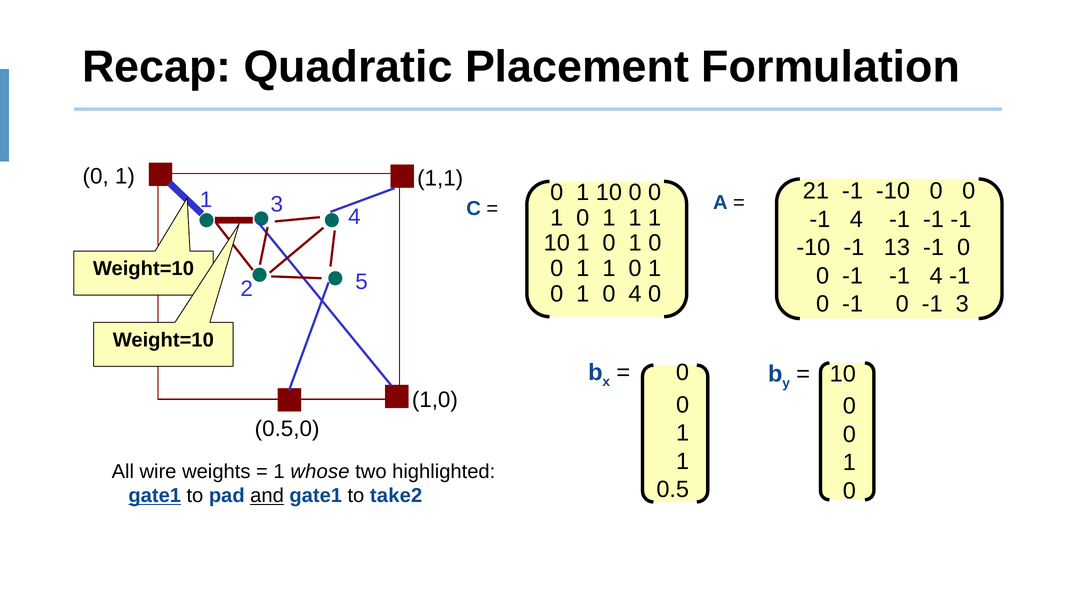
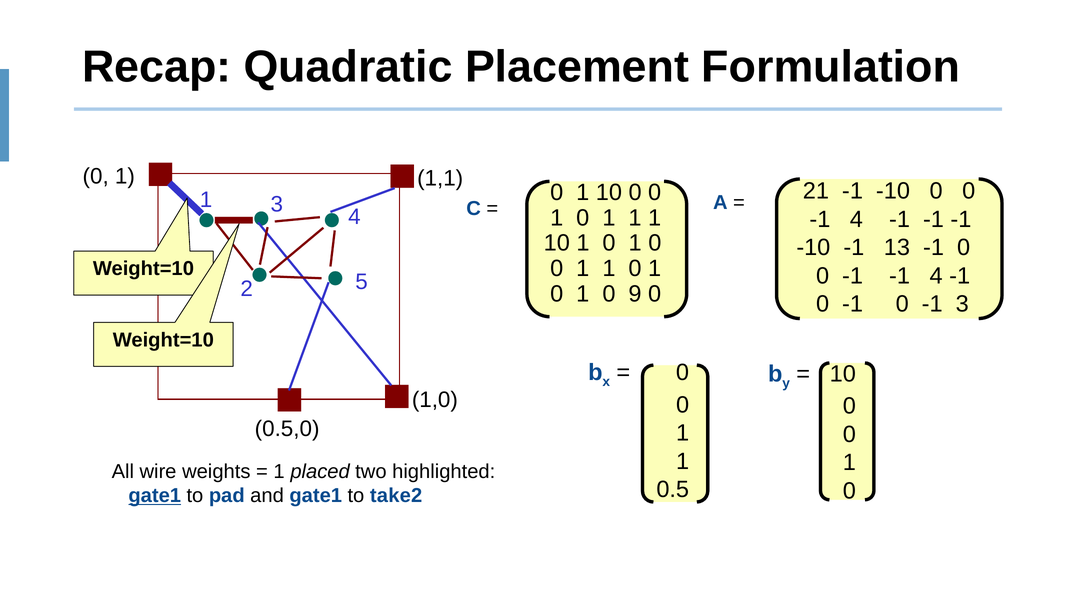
0 4: 4 -> 9 (635, 294)
whose: whose -> placed (320, 472)
and underline: present -> none (267, 496)
